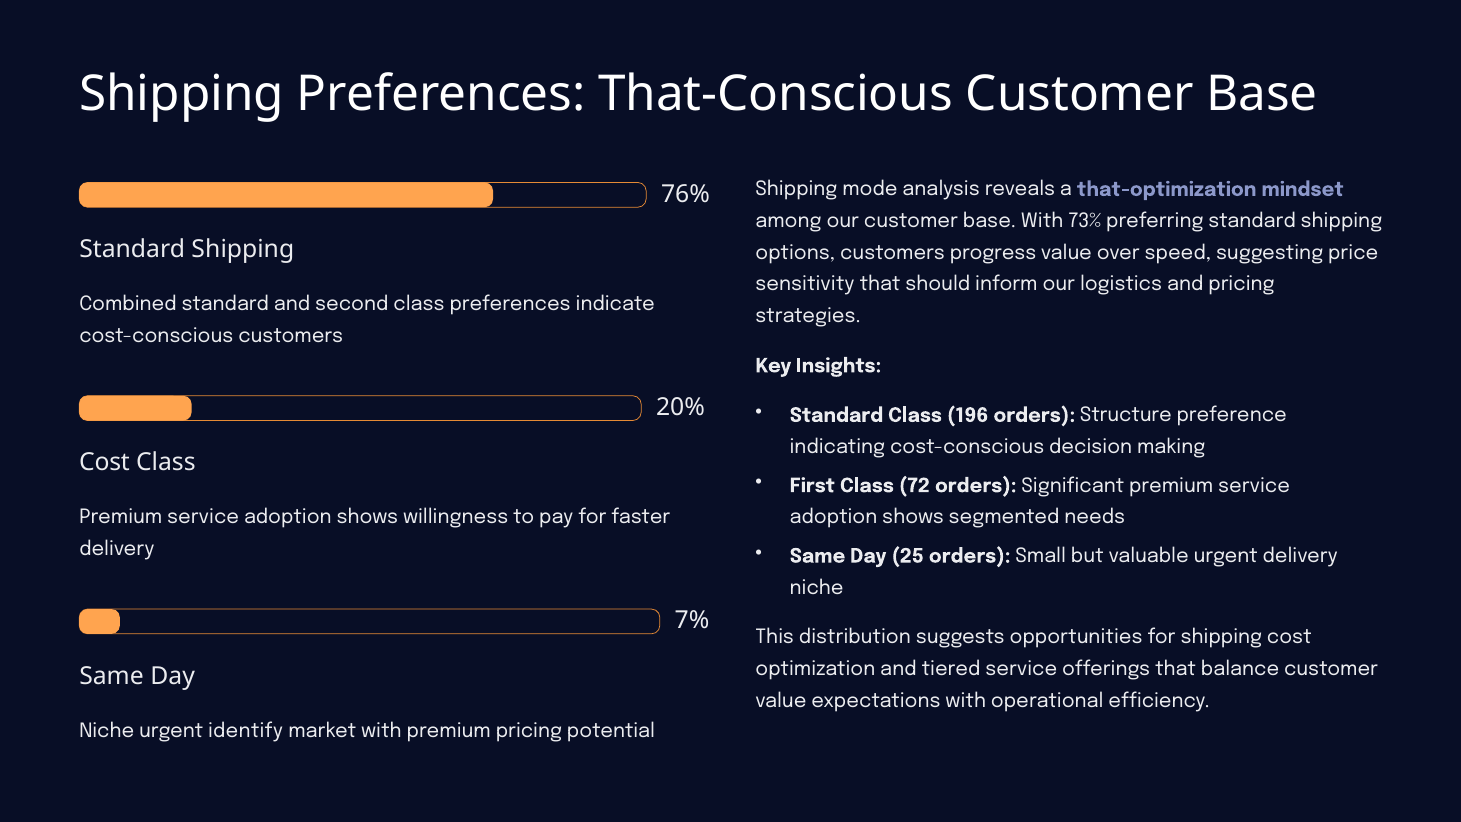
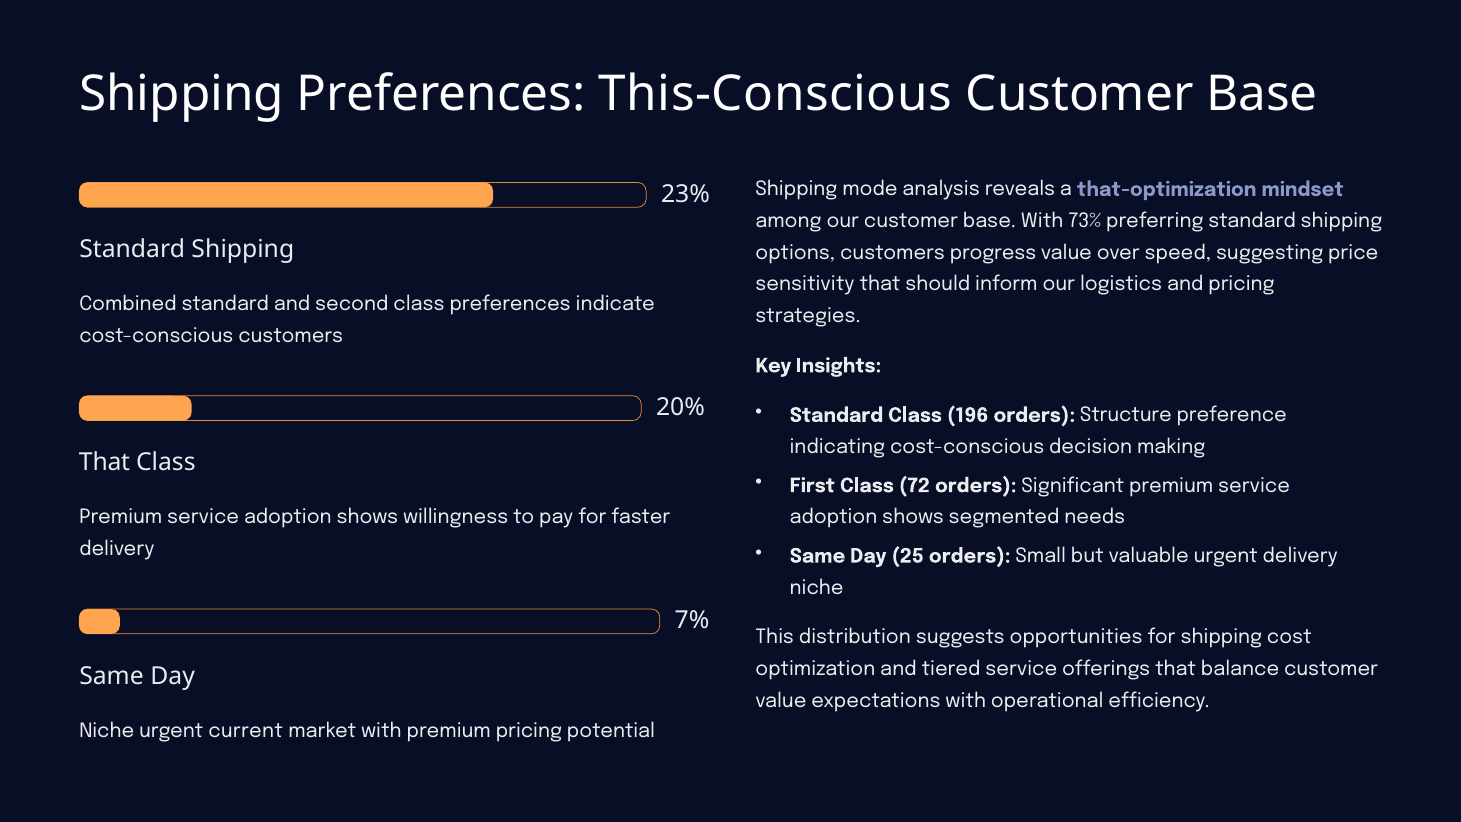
That-Conscious: That-Conscious -> This-Conscious (775, 94)
76%: 76% -> 23% (685, 194)
Cost: Cost -> That (105, 462)
identify: identify -> current (246, 731)
